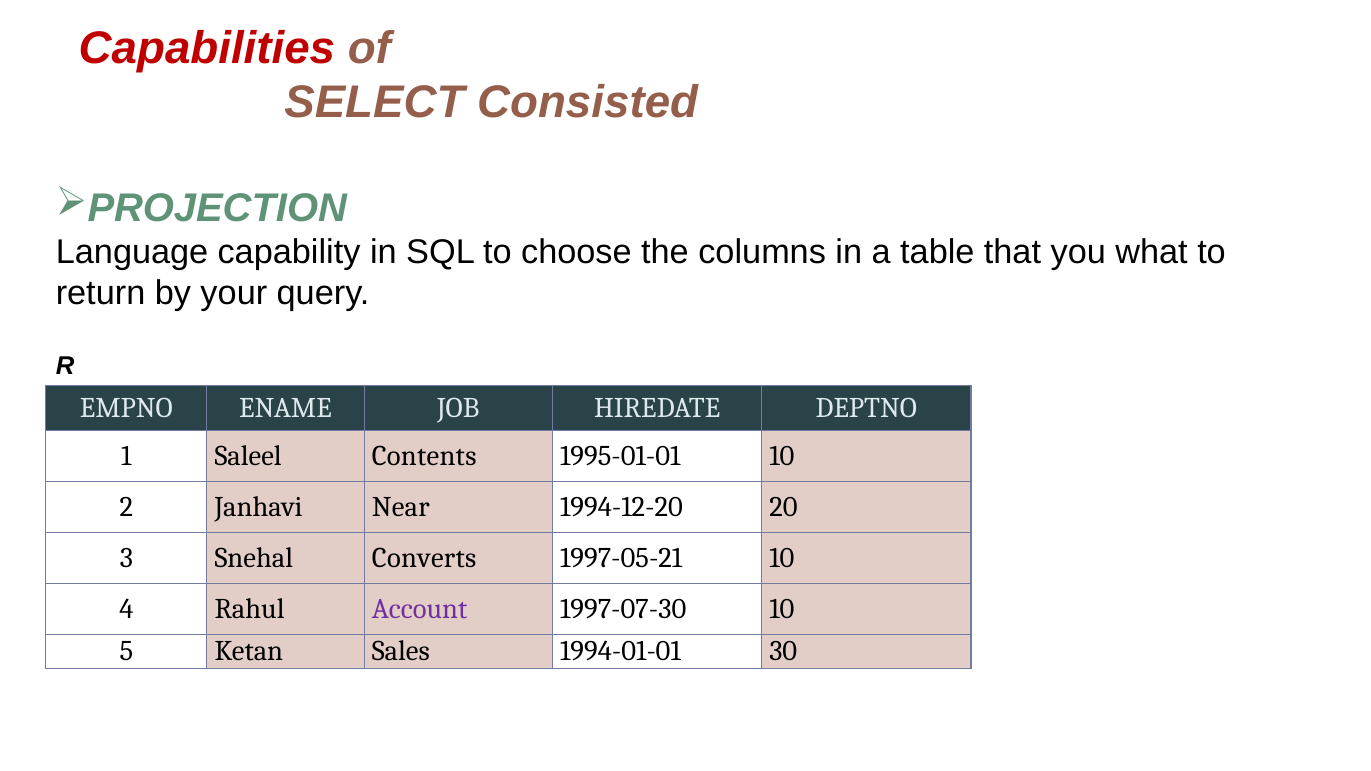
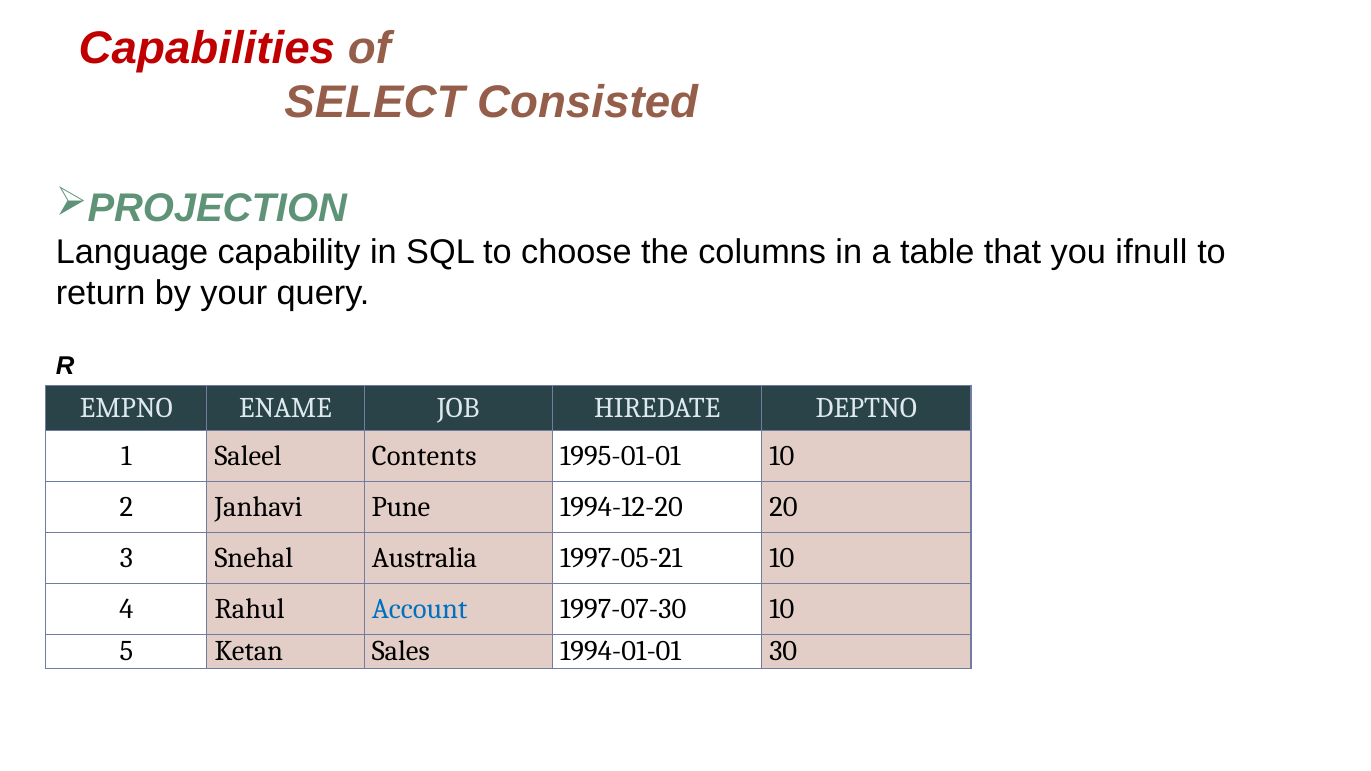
what: what -> ifnull (1151, 253)
Near: Near -> Pune (401, 507)
Converts: Converts -> Australia (424, 558)
Account colour: purple -> blue (420, 609)
